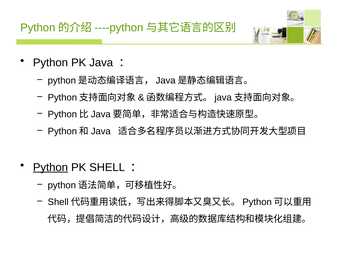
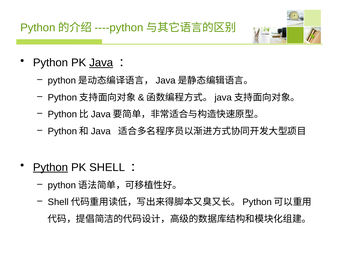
Java underline: none -> present (101, 63)
